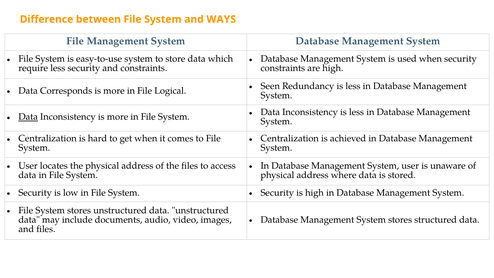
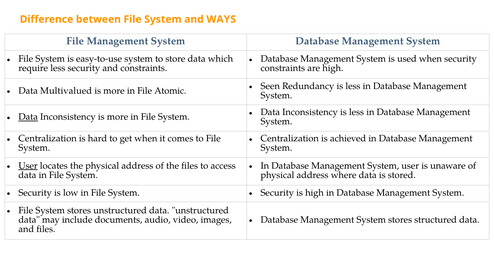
Corresponds: Corresponds -> Multivalued (66, 91)
Logical: Logical -> Atomic (170, 91)
User underline: none -> present (28, 166)
